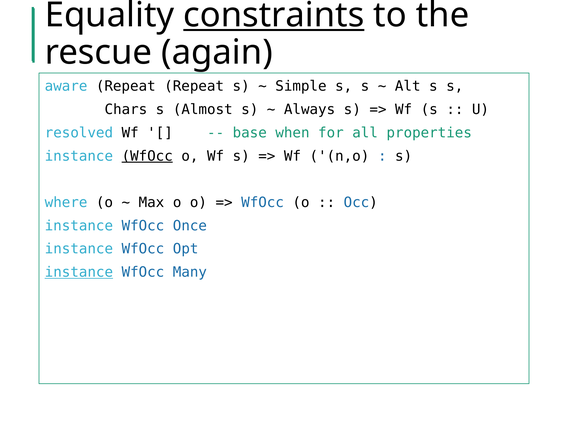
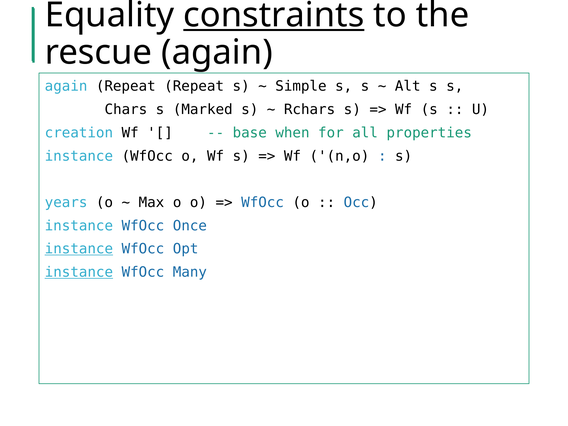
aware: aware -> again (66, 86)
Almost: Almost -> Marked (203, 110)
Always: Always -> Rchars (310, 110)
resolved: resolved -> creation (79, 133)
WfOcc underline: present -> none (147, 156)
where: where -> years (66, 202)
instance underline: none -> present (79, 249)
